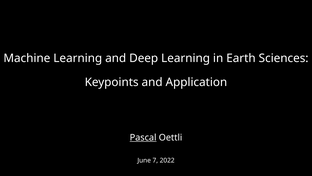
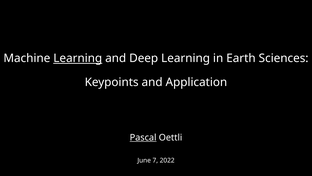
Learning underline: none -> present (78, 58)
